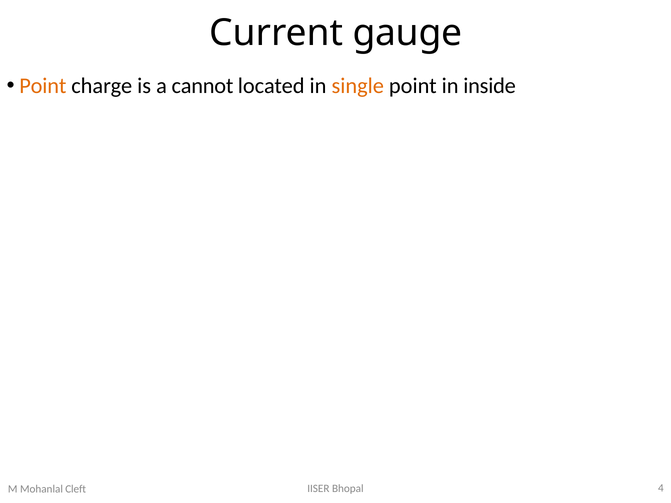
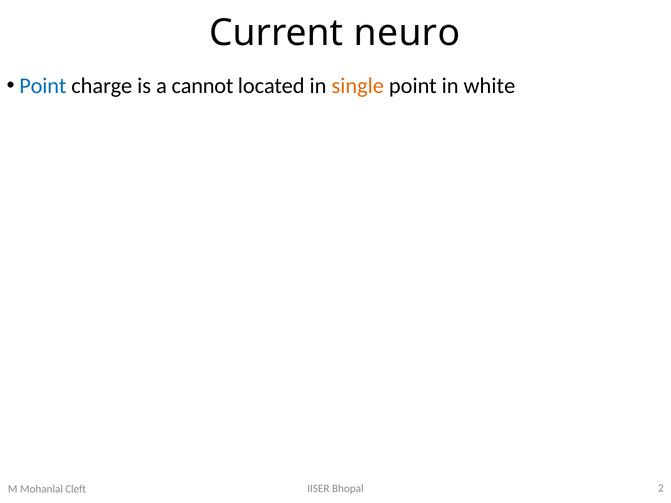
gauge: gauge -> neuro (407, 33)
Point colour: orange -> blue (43, 86)
inside: inside -> white (489, 86)
4: 4 -> 2 (661, 488)
